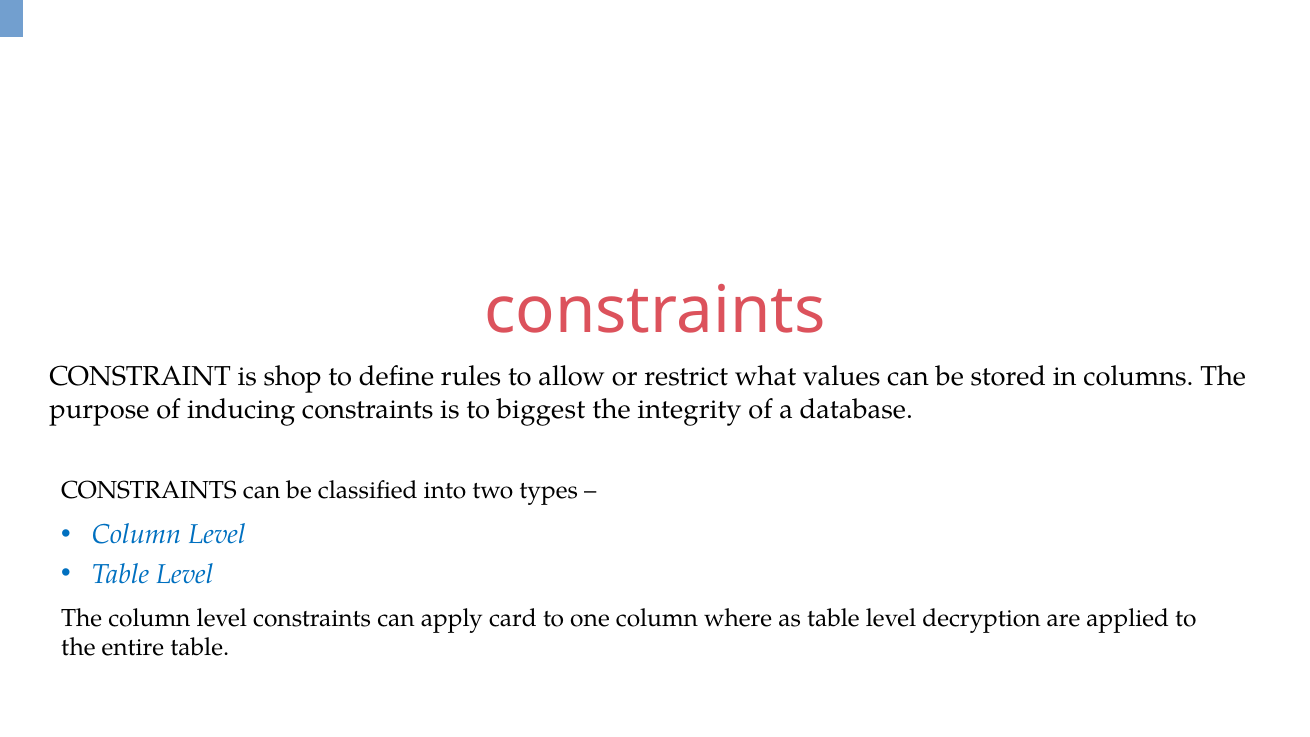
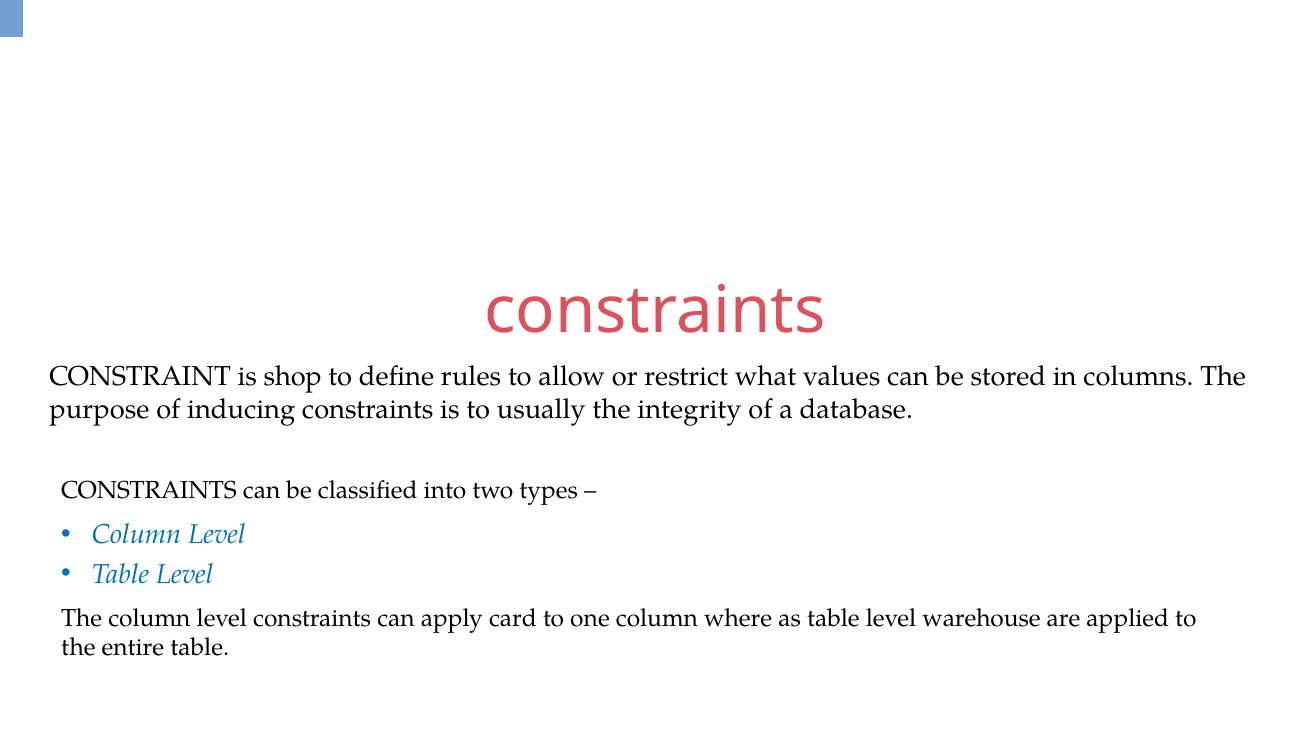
biggest: biggest -> usually (541, 409)
decryption: decryption -> warehouse (981, 618)
